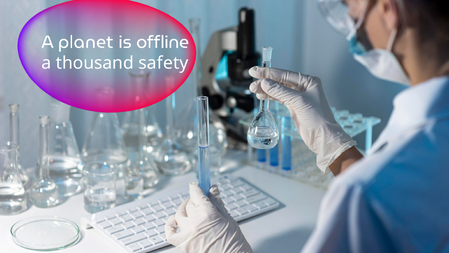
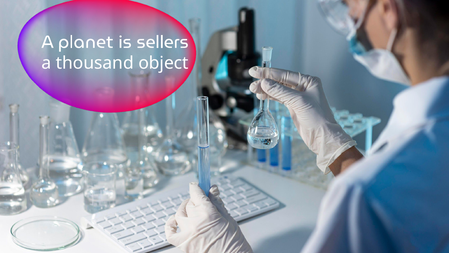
offline: offline -> sellers (163, 42)
safety: safety -> object (163, 63)
